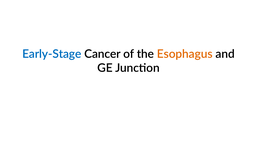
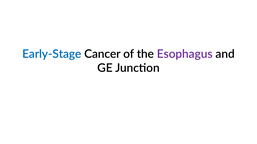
Esophagus colour: orange -> purple (185, 54)
